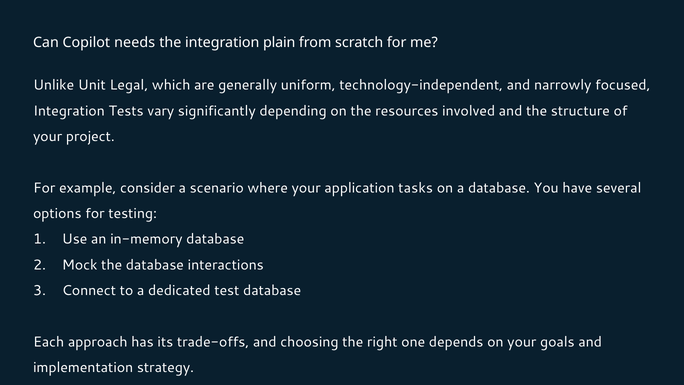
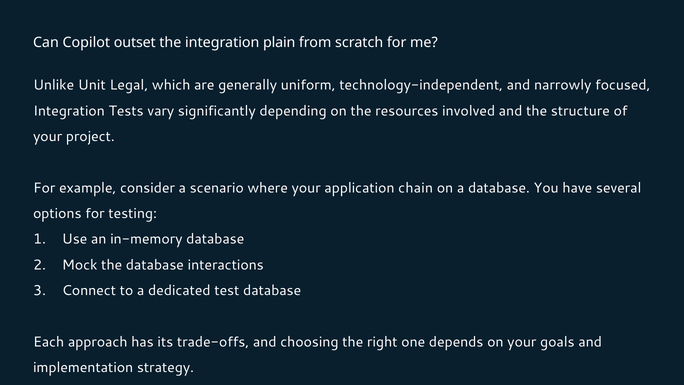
needs: needs -> outset (135, 42)
tasks: tasks -> chain (416, 188)
